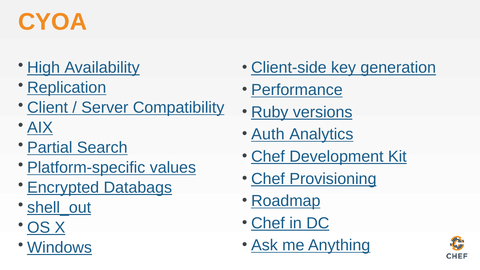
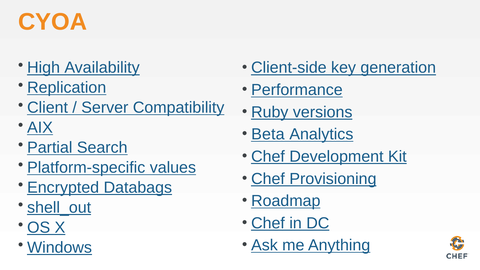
Auth: Auth -> Beta (268, 134)
